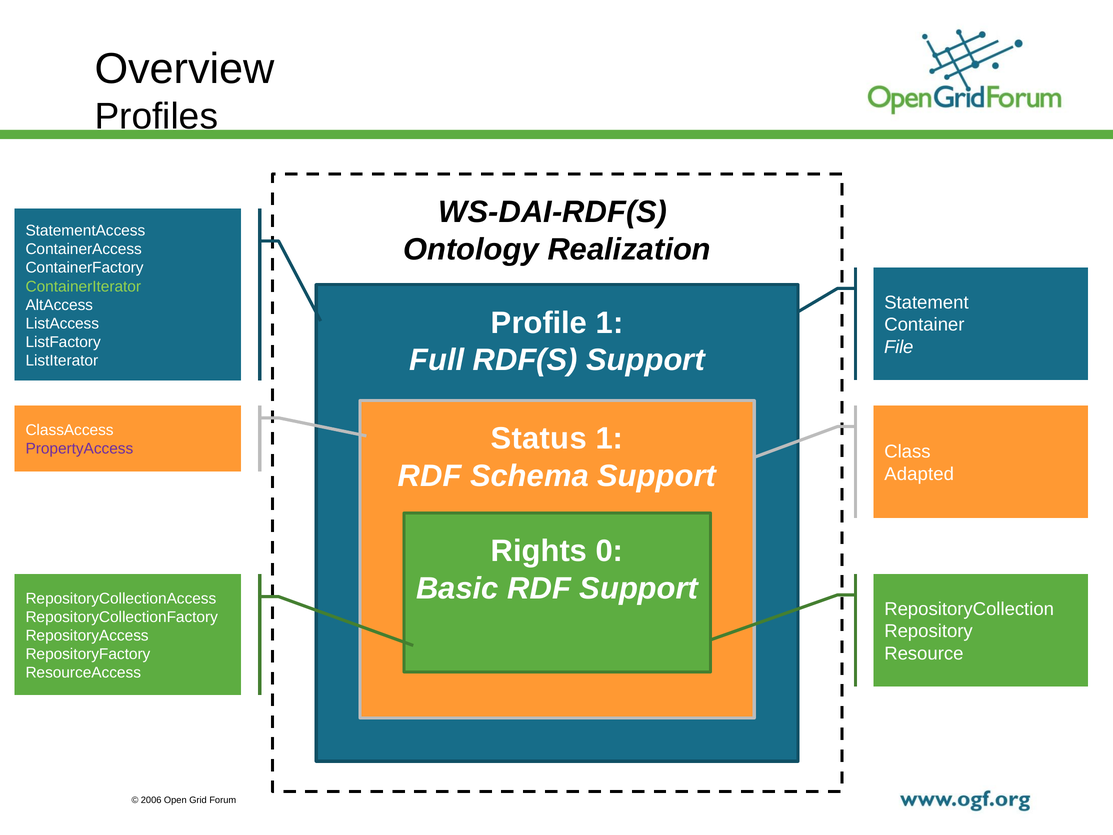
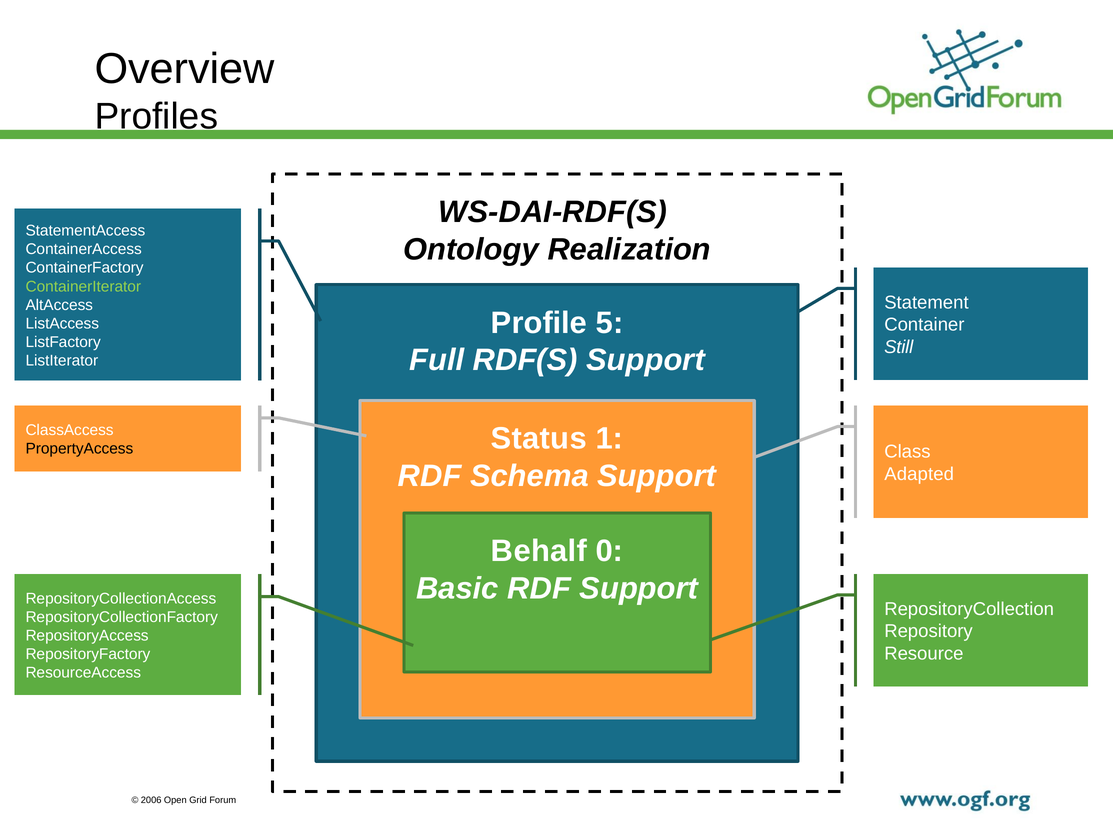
Profile 1: 1 -> 5 (610, 323)
File: File -> Still (899, 347)
PropertyAccess colour: purple -> black (79, 449)
Rights: Rights -> Behalf (539, 551)
